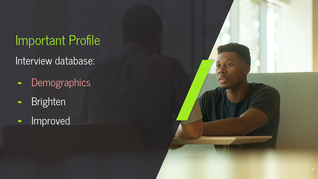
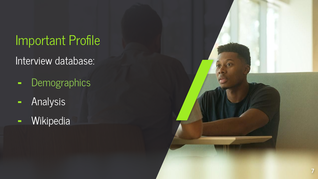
Demographics colour: pink -> light green (61, 83)
Brighten: Brighten -> Analysis (48, 102)
Improved: Improved -> Wikipedia (51, 121)
